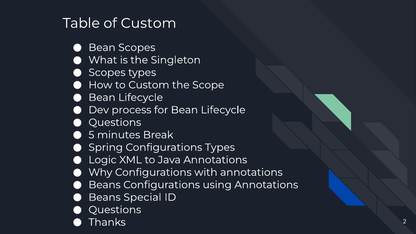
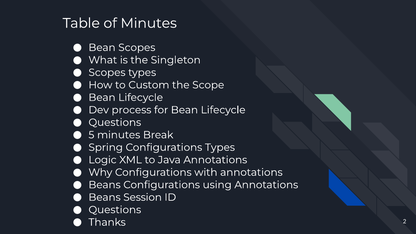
of Custom: Custom -> Minutes (149, 23)
Special: Special -> Session (143, 197)
